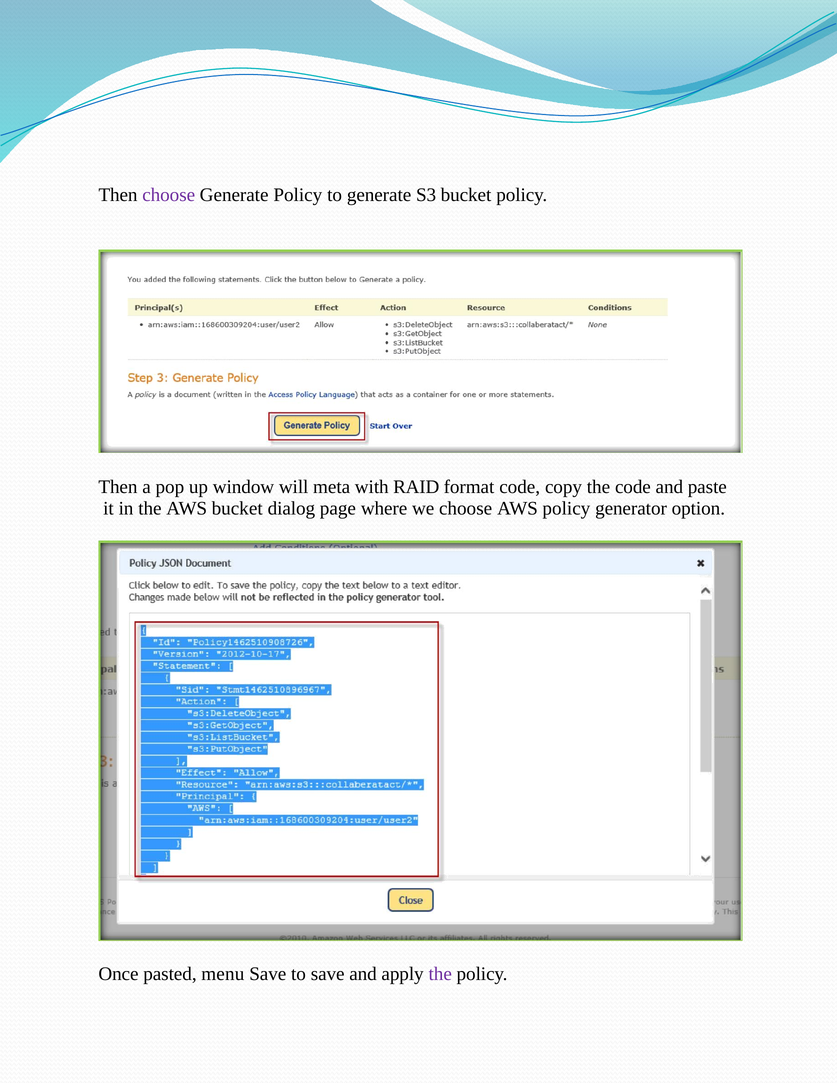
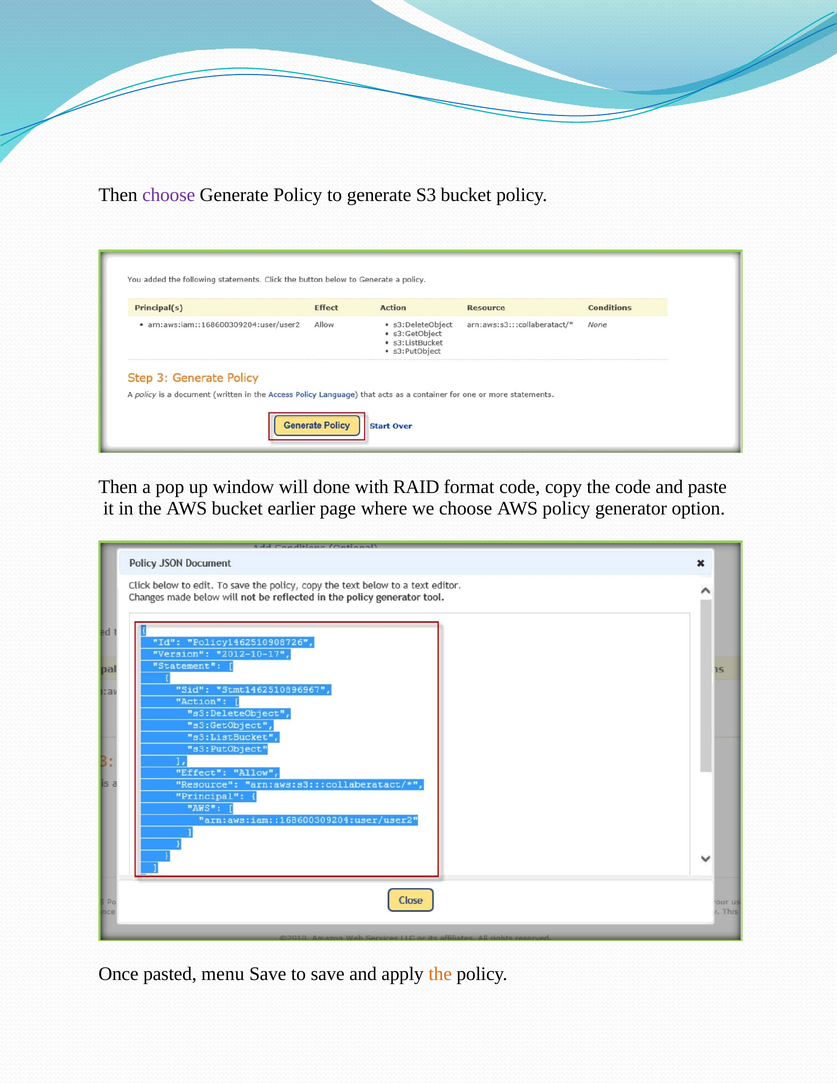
meta: meta -> done (332, 487)
dialog: dialog -> earlier (291, 508)
the colour: purple -> orange (440, 974)
